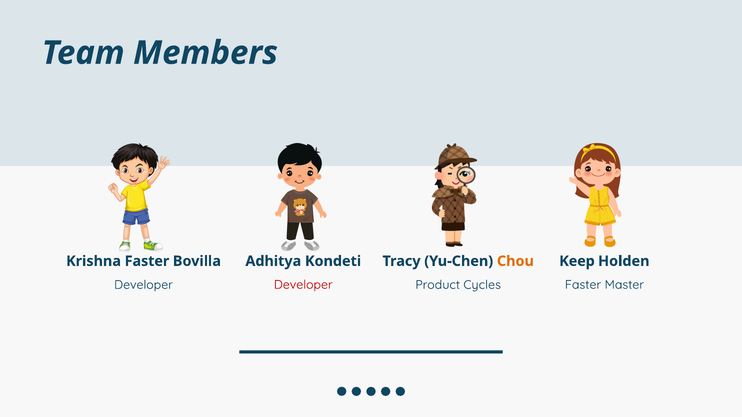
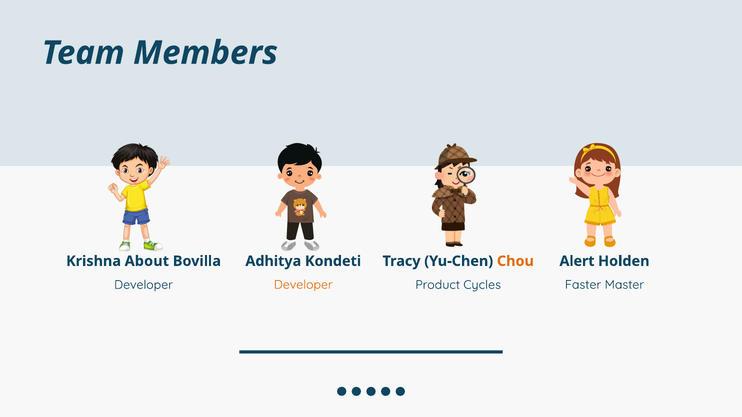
Krishna Faster: Faster -> About (147, 261)
Keep: Keep -> Alert (577, 261)
Developer colour: red -> orange (303, 285)
